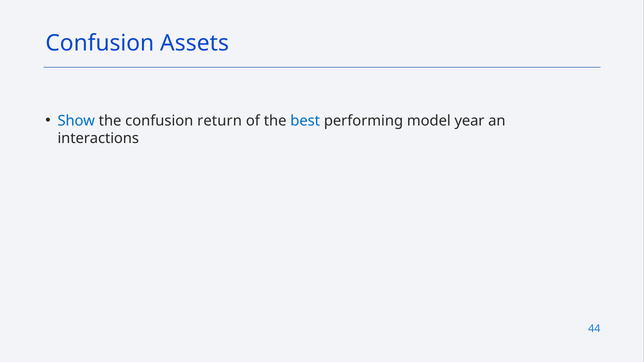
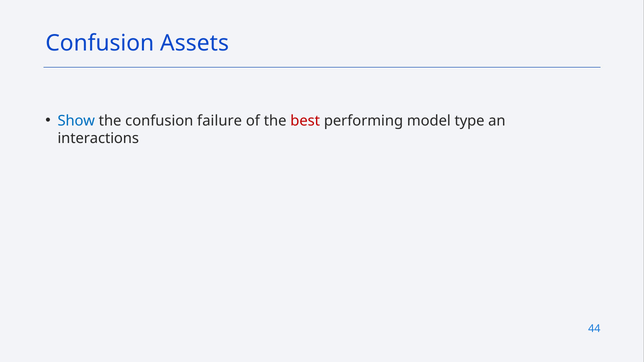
return: return -> failure (220, 121)
best colour: blue -> red (305, 121)
year: year -> type (470, 121)
